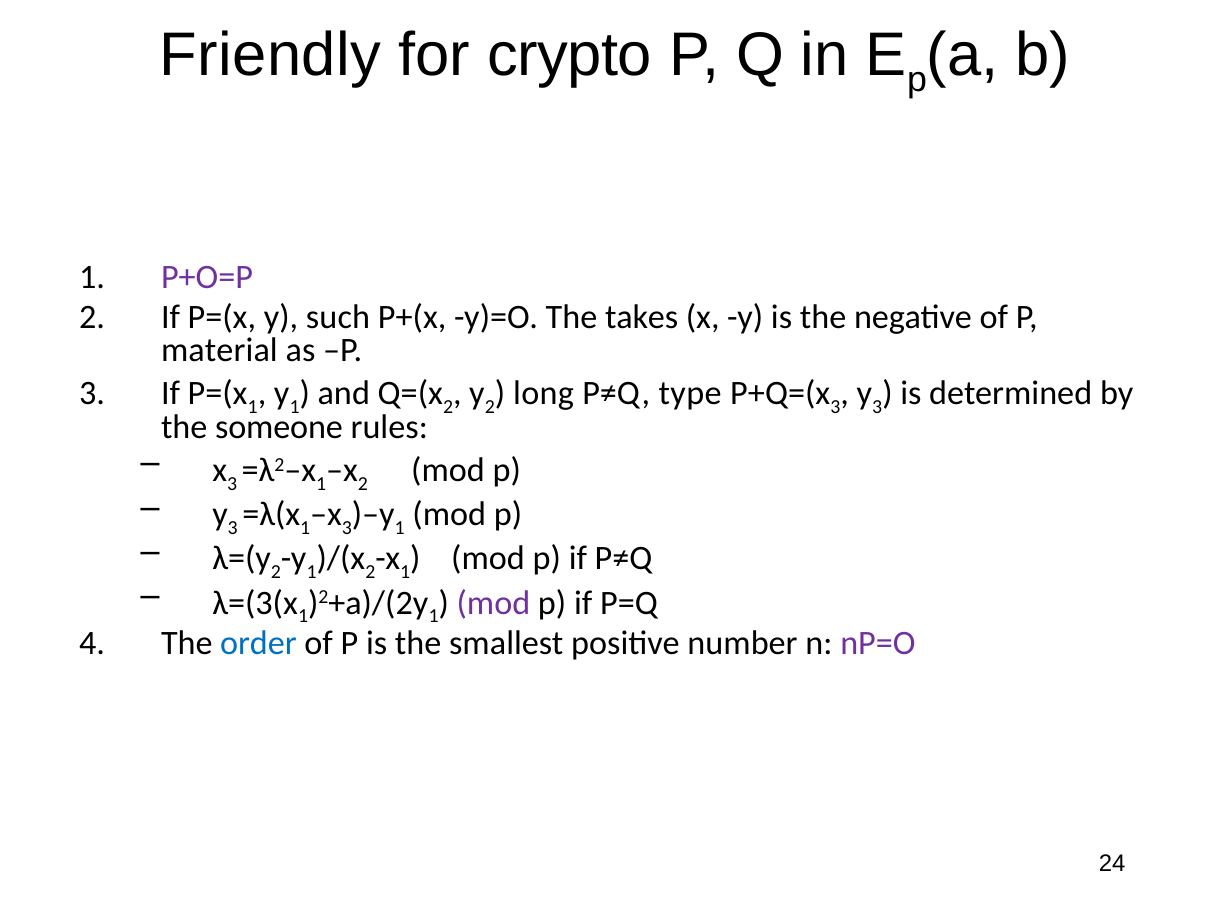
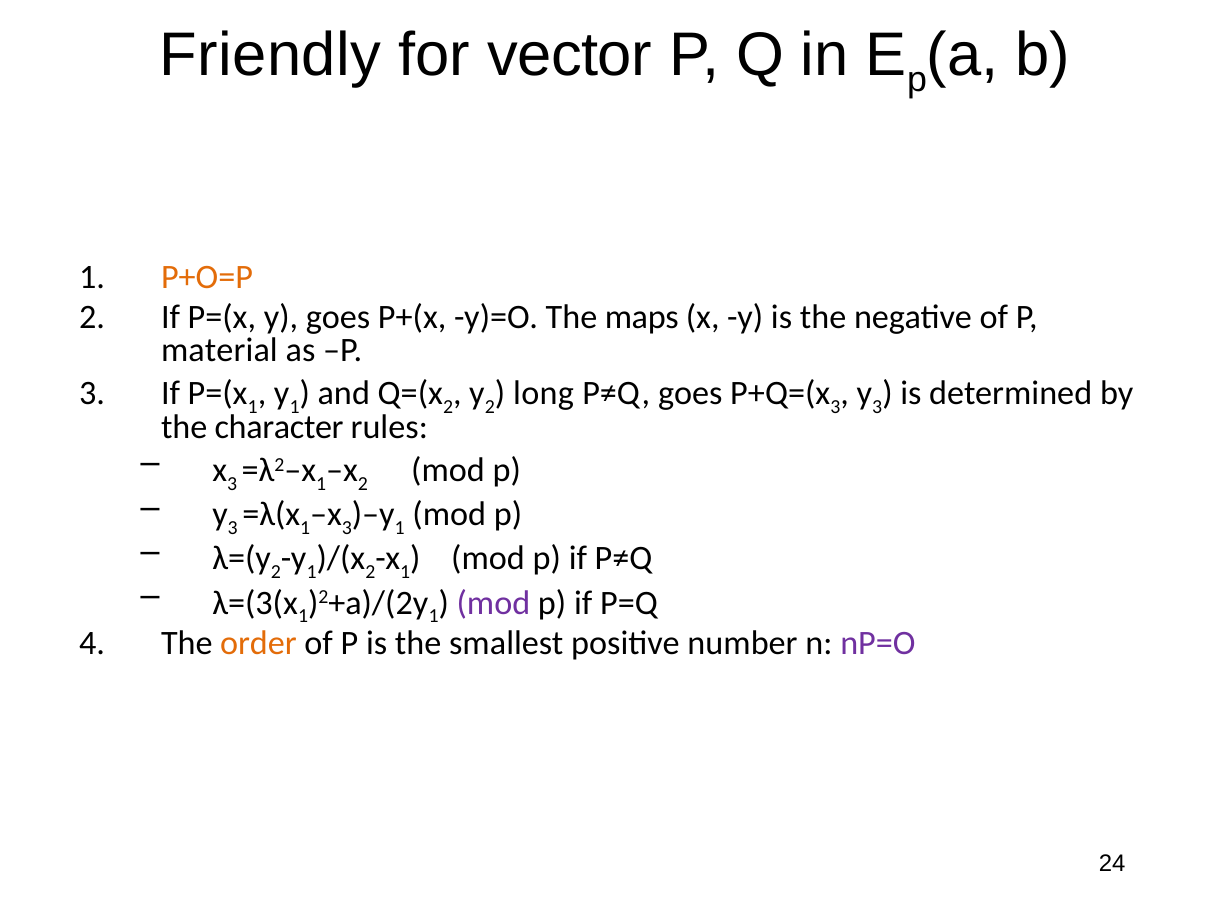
crypto: crypto -> vector (570, 56)
P+O=P colour: purple -> orange (207, 277)
y such: such -> goes (338, 317)
takes: takes -> maps (642, 317)
P≠Q type: type -> goes (690, 393)
someone: someone -> character (279, 427)
order colour: blue -> orange (258, 643)
